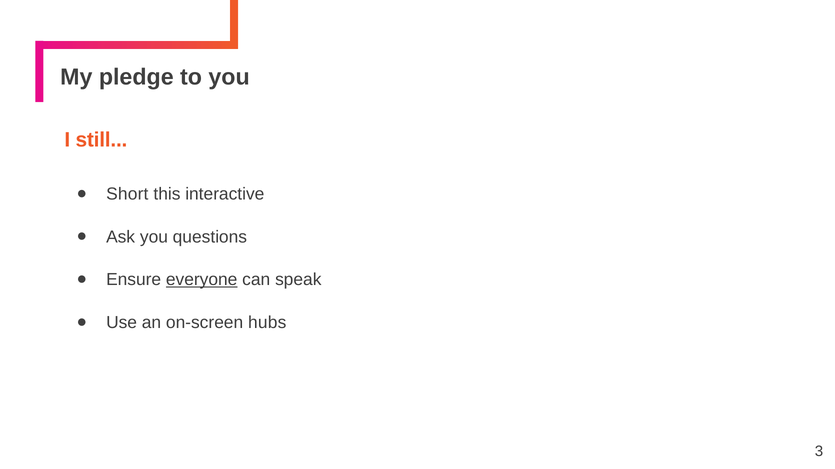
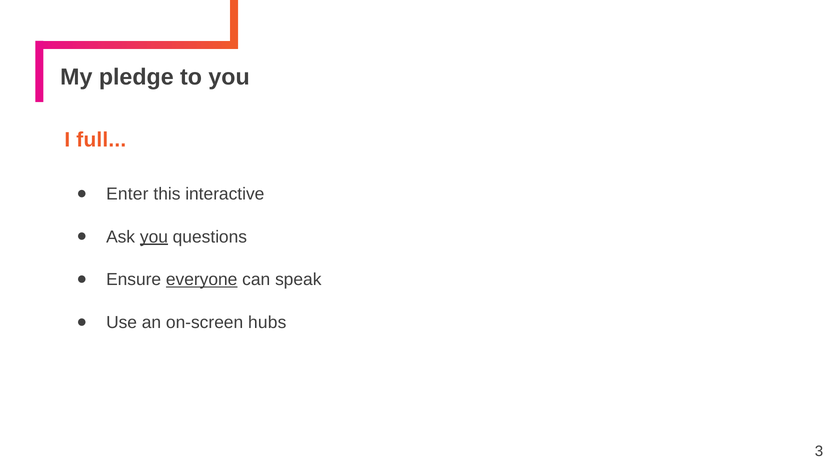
still: still -> full (101, 140)
Short: Short -> Enter (127, 194)
you underline: none -> present (154, 237)
